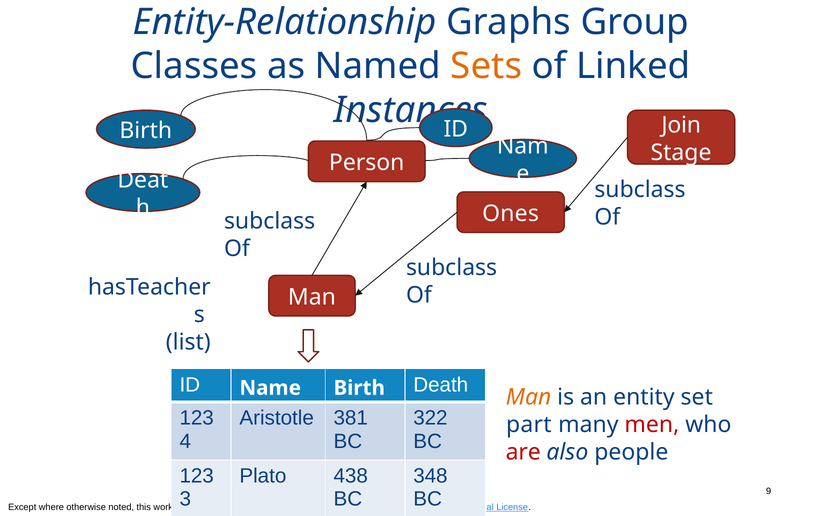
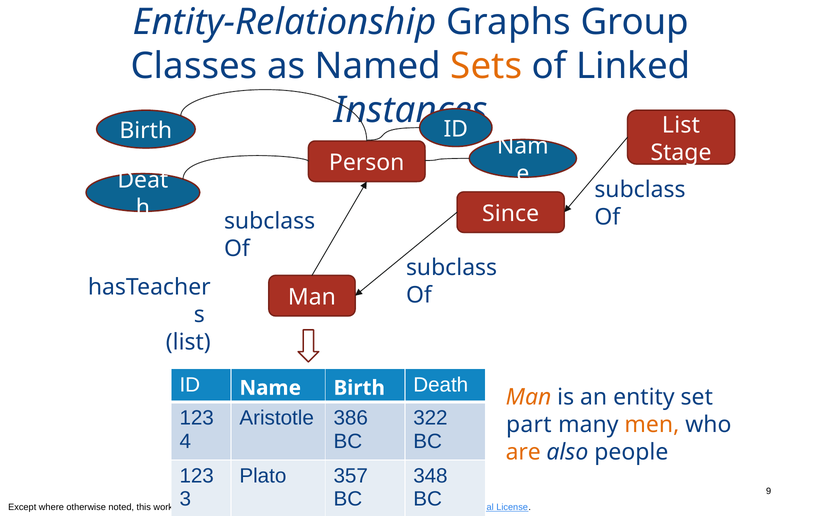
Join: Join -> List (681, 125)
Ones: Ones -> Since (511, 214)
381: 381 -> 386 (351, 418)
men colour: red -> orange (652, 425)
are colour: red -> orange (523, 453)
438: 438 -> 357 (351, 476)
